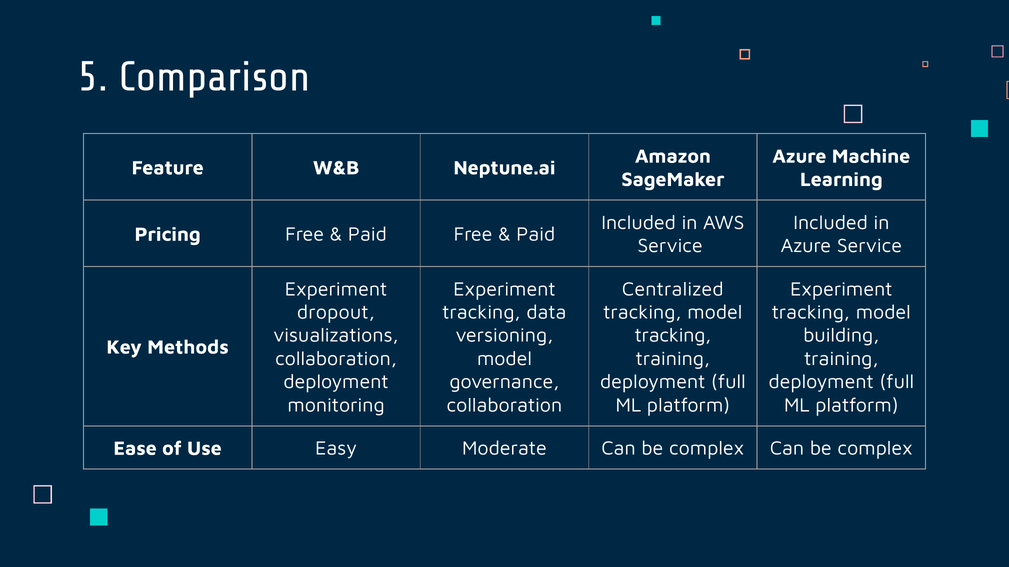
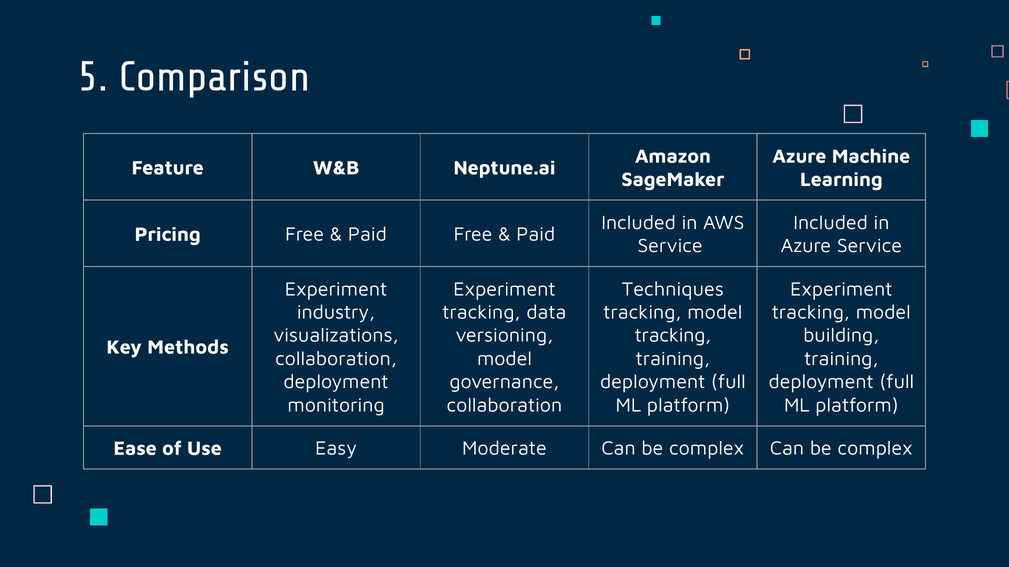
Centralized: Centralized -> Techniques (673, 289)
dropout: dropout -> industry (336, 313)
